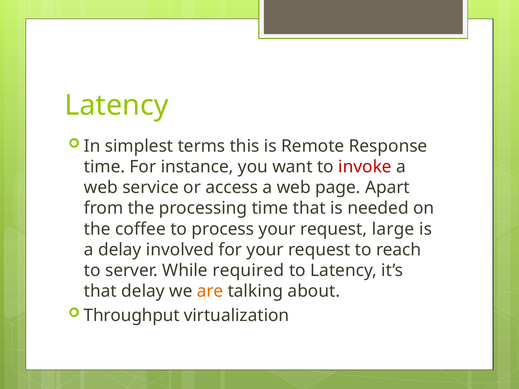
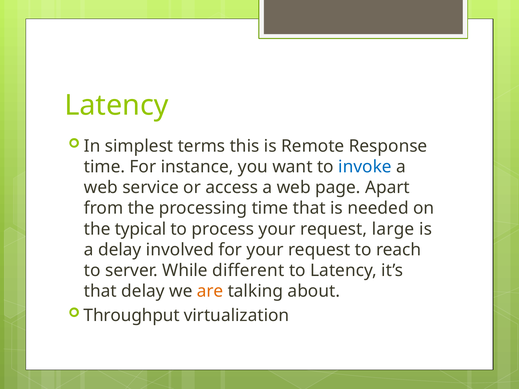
invoke colour: red -> blue (365, 167)
coffee: coffee -> typical (141, 229)
required: required -> different (248, 271)
